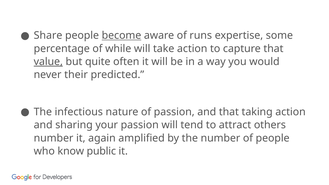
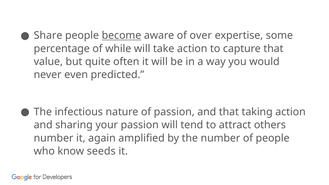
runs: runs -> over (201, 36)
value underline: present -> none (48, 62)
their: their -> even (76, 75)
public: public -> seeds (101, 151)
